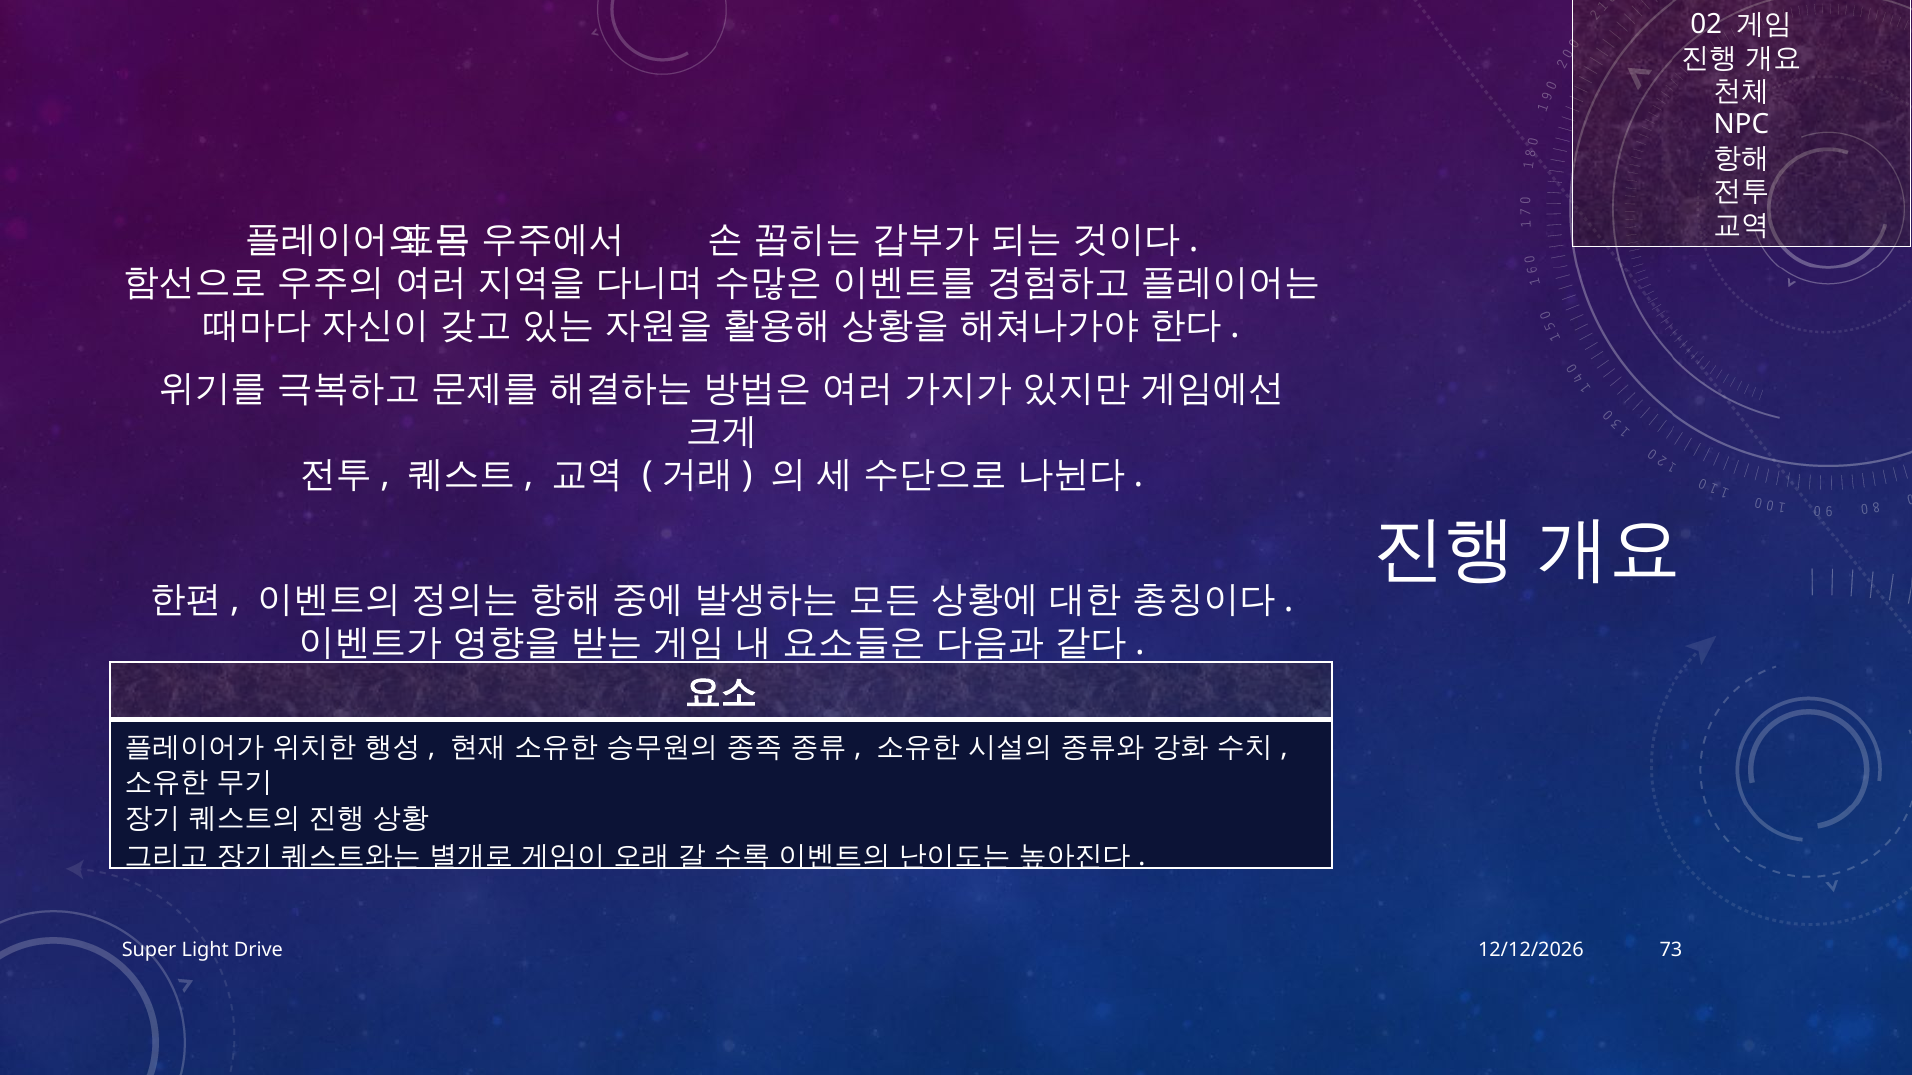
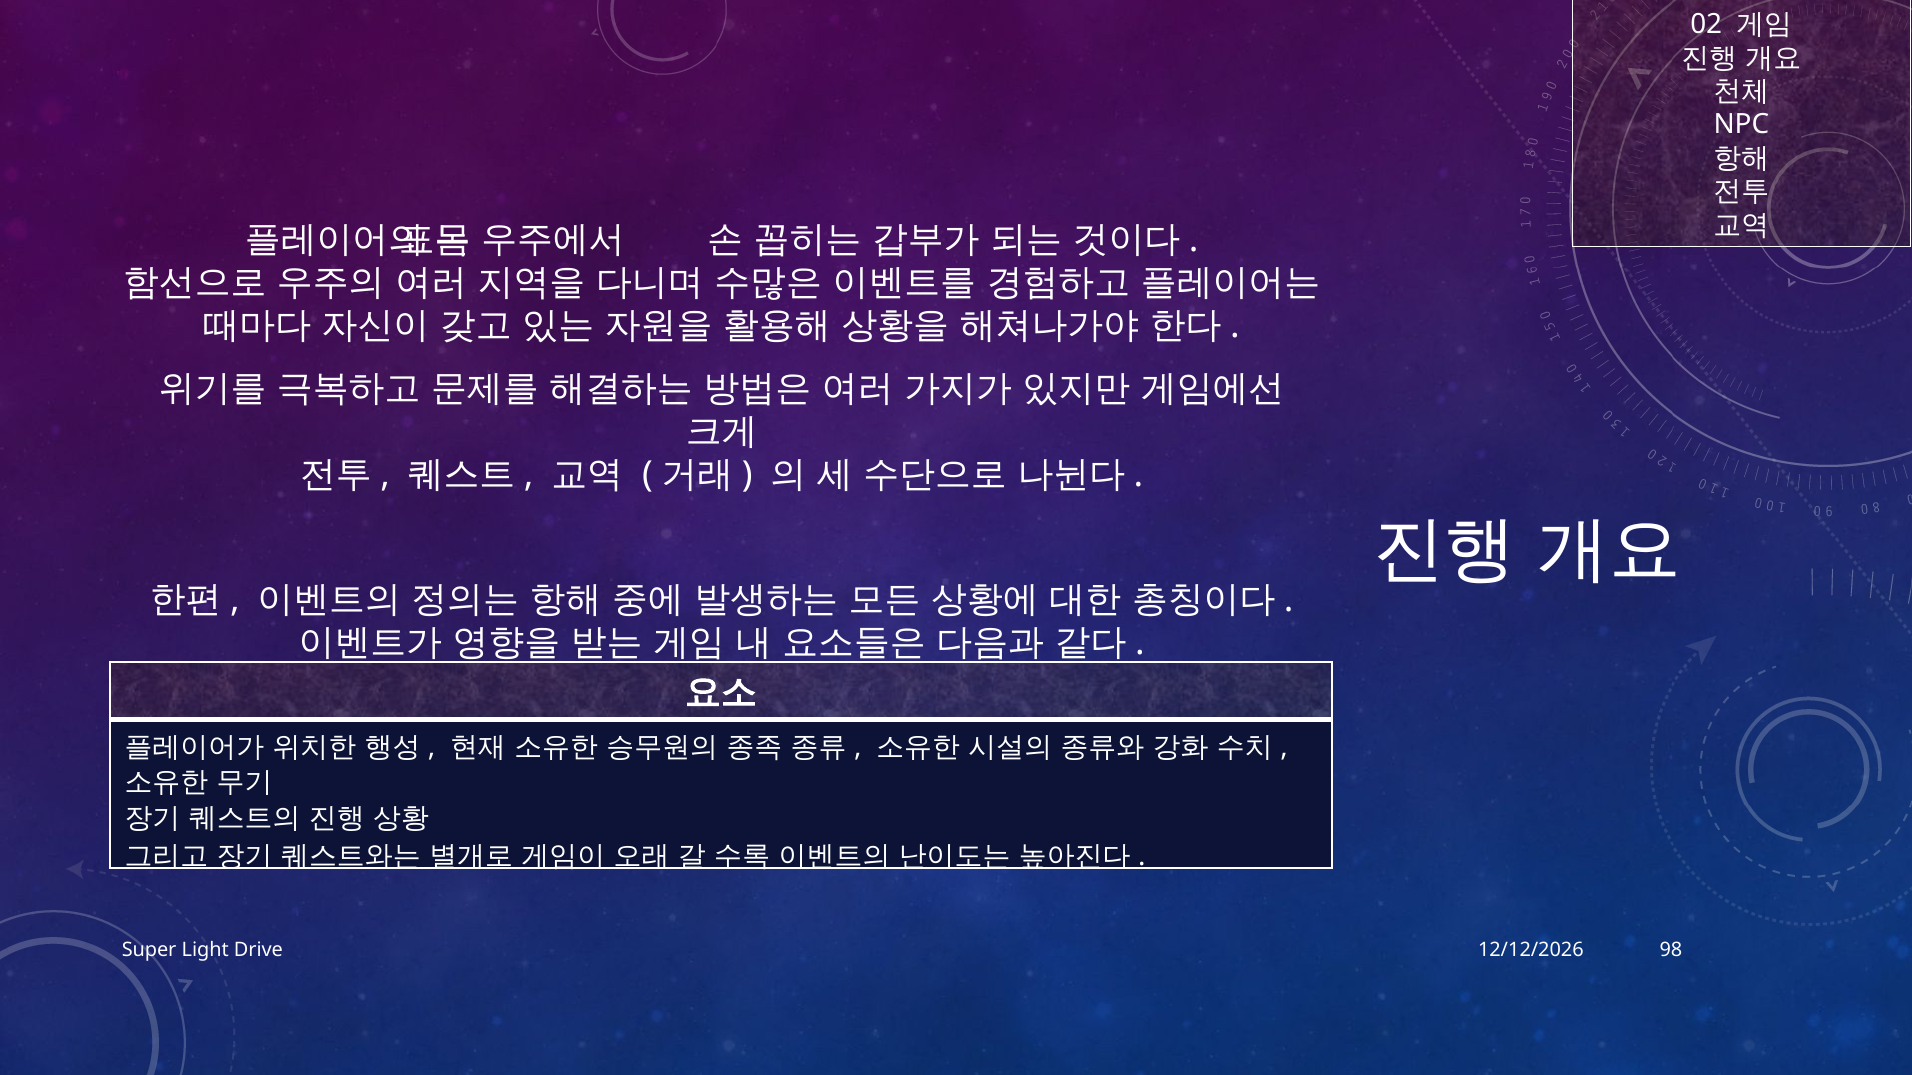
73: 73 -> 98 (1671, 950)
